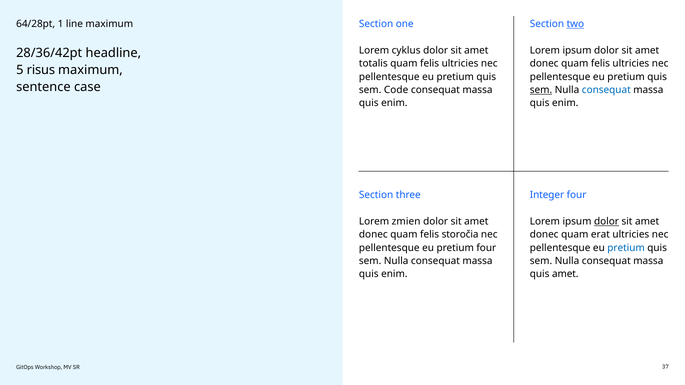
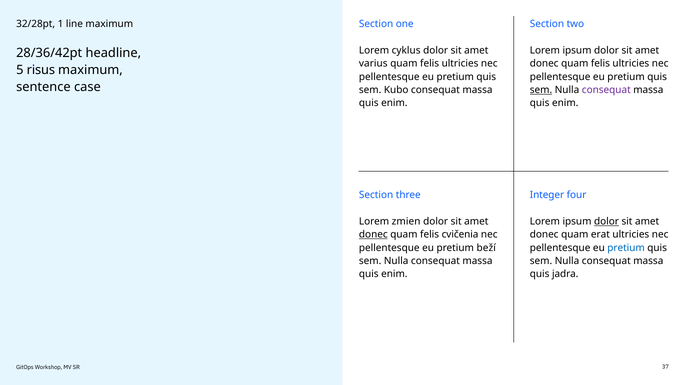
64/28pt: 64/28pt -> 32/28pt (36, 24)
two underline: present -> none (575, 24)
totalis: totalis -> varius (373, 64)
Code: Code -> Kubo (396, 90)
consequat colour: blue -> purple (606, 90)
donec underline: none -> present (373, 235)
storočia: storočia -> cvičenia (460, 235)
pretium four: four -> beží (486, 248)
quis amet: amet -> jadra (565, 274)
